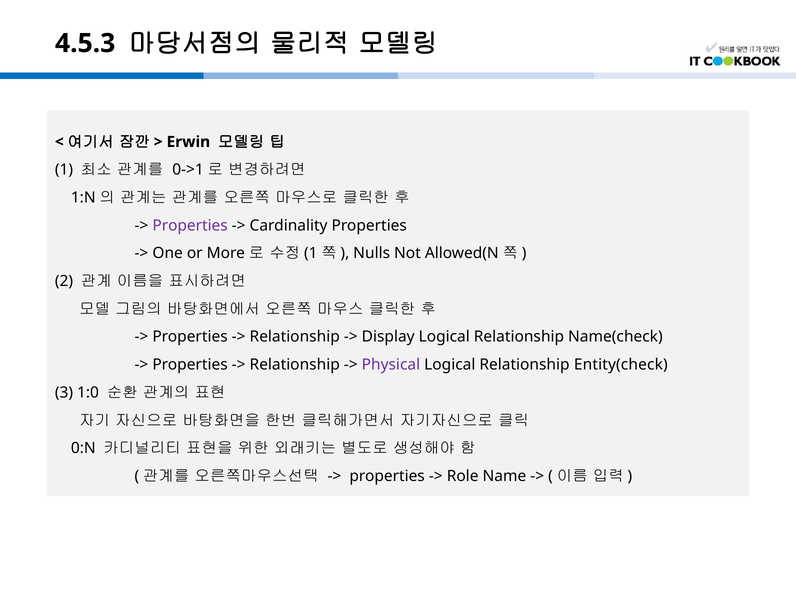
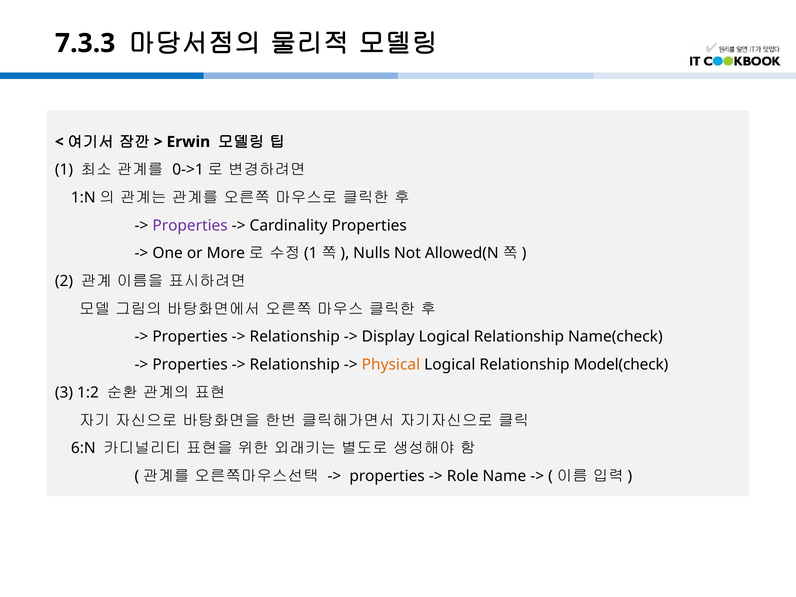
4.5.3: 4.5.3 -> 7.3.3 (85, 43)
Physical colour: purple -> orange (391, 365)
Entity(check: Entity(check -> Model(check (621, 365)
1:0: 1:0 -> 1:2 (88, 393)
0:N: 0:N -> 6:N (83, 448)
